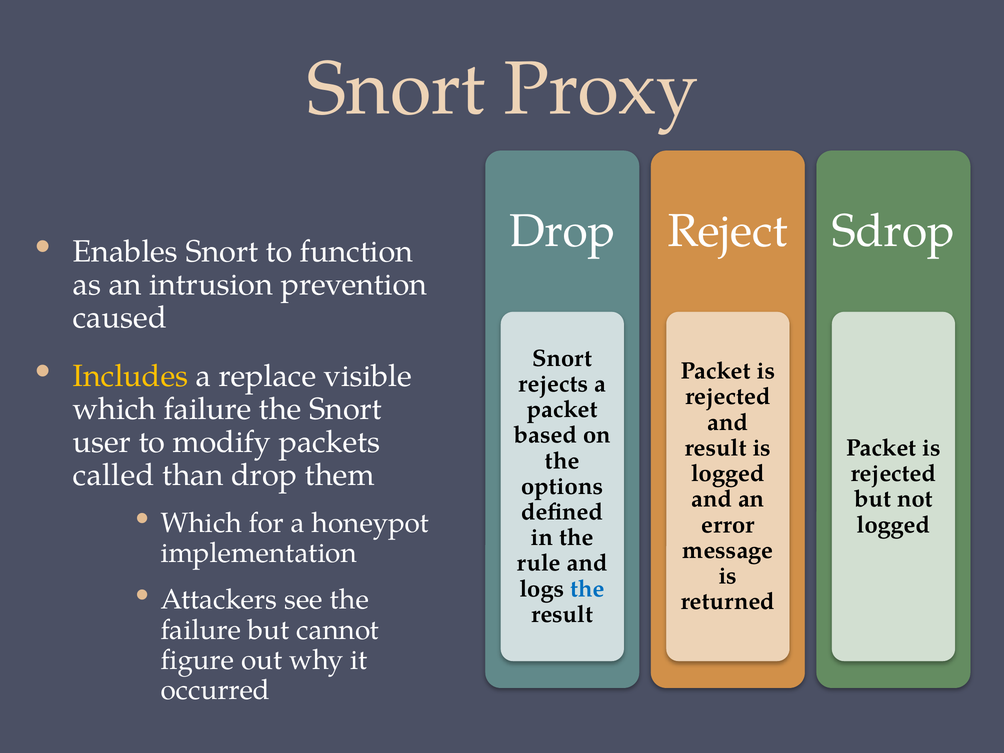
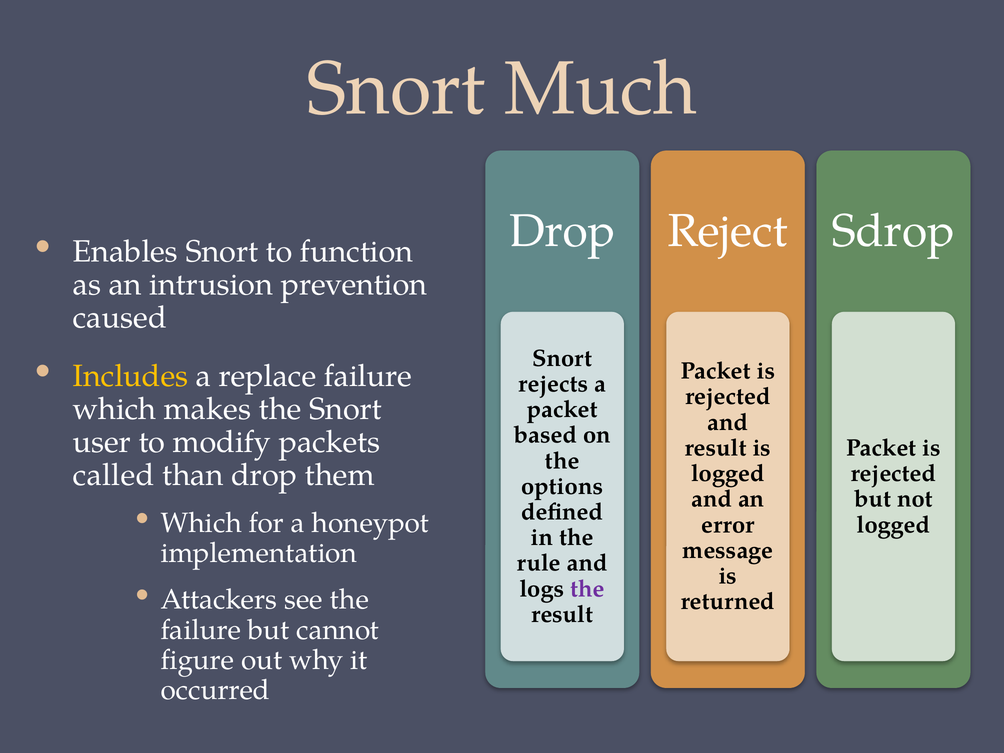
Proxy: Proxy -> Much (601, 89)
replace visible: visible -> failure (368, 376)
which failure: failure -> makes (207, 409)
the colour: blue -> purple (588, 589)
